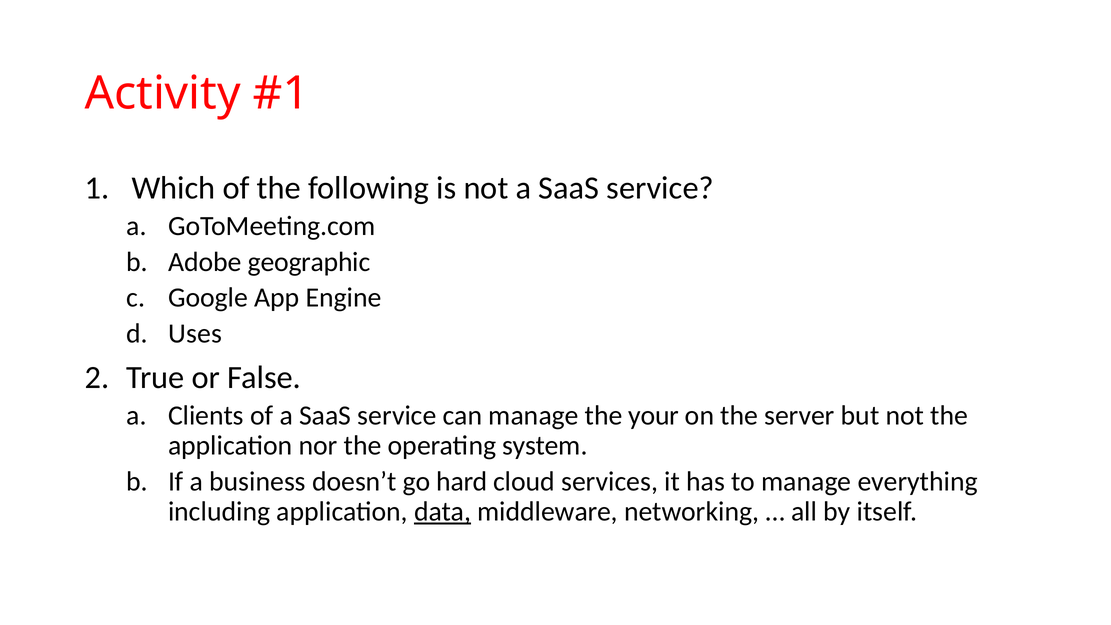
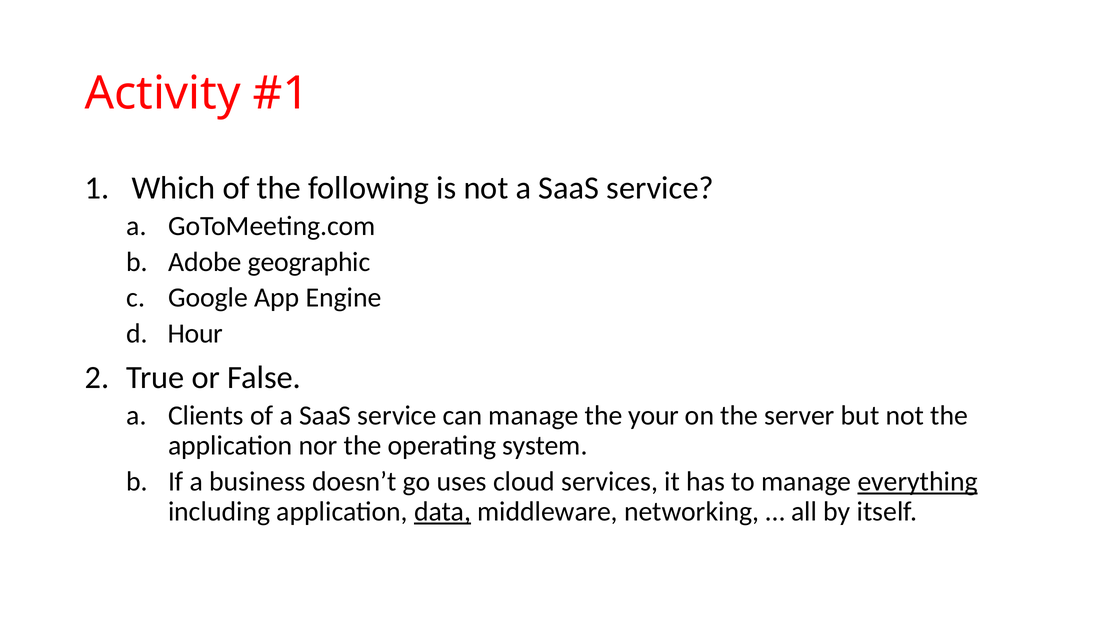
Uses: Uses -> Hour (195, 333)
hard: hard -> uses (462, 481)
everything underline: none -> present (918, 481)
